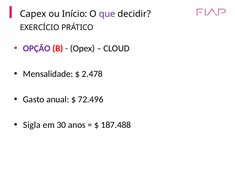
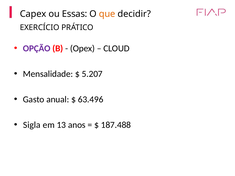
Início: Início -> Essas (75, 14)
que colour: purple -> orange (107, 14)
2.478: 2.478 -> 5.207 (92, 74)
72.496: 72.496 -> 63.496 (91, 100)
30: 30 -> 13 (61, 125)
